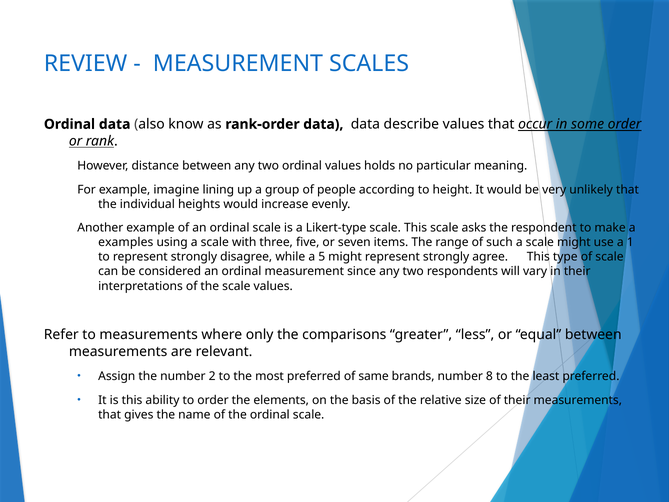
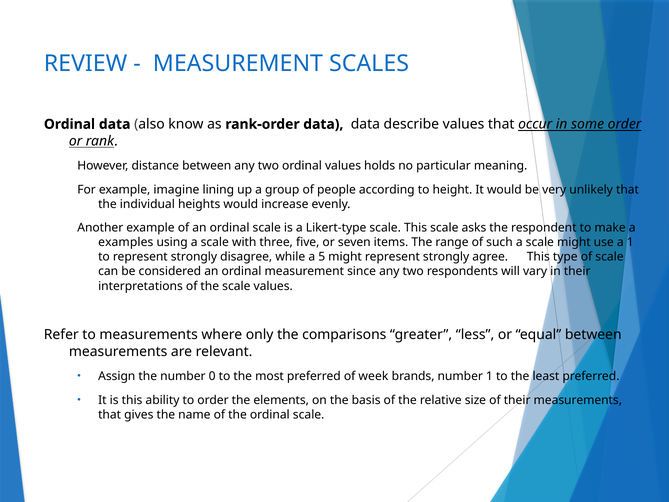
2: 2 -> 0 (212, 376)
same: same -> week (373, 376)
number 8: 8 -> 1 (489, 376)
